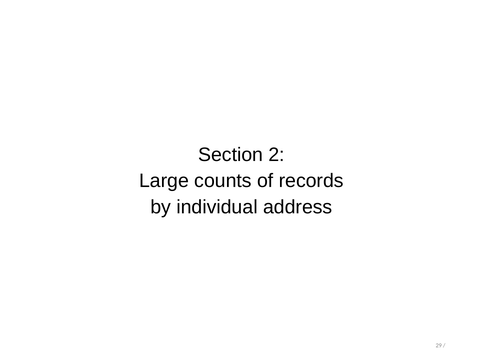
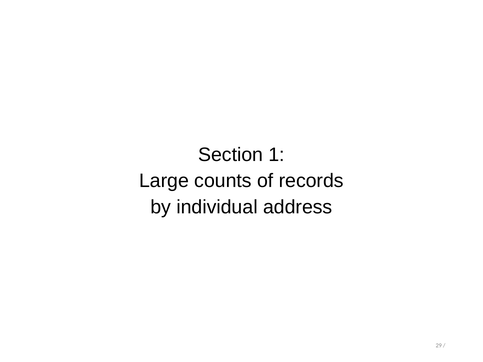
2: 2 -> 1 (277, 155)
